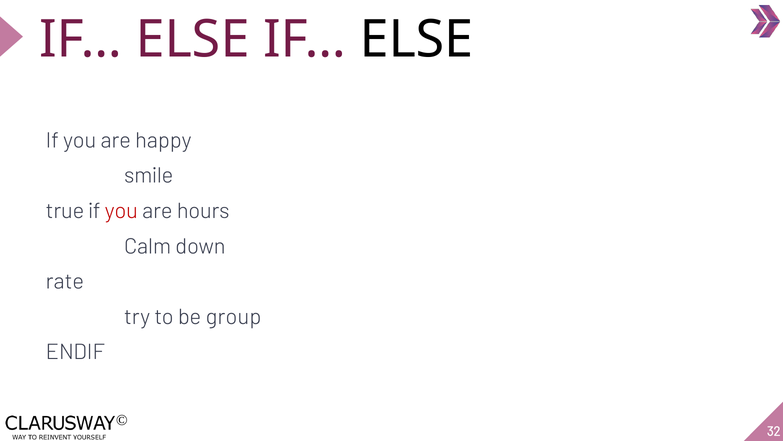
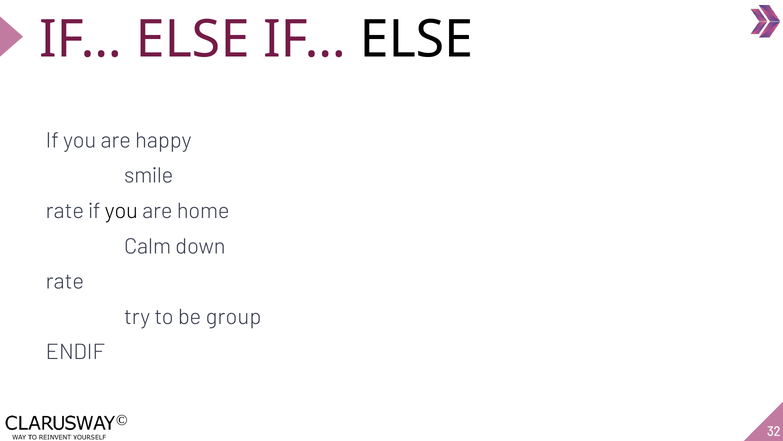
true: true -> rate (65, 211)
you colour: red -> black (121, 211)
hours: hours -> home (203, 211)
